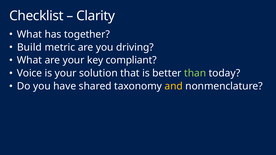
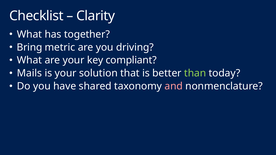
Build: Build -> Bring (30, 47)
Voice: Voice -> Mails (29, 73)
and colour: yellow -> pink (174, 86)
